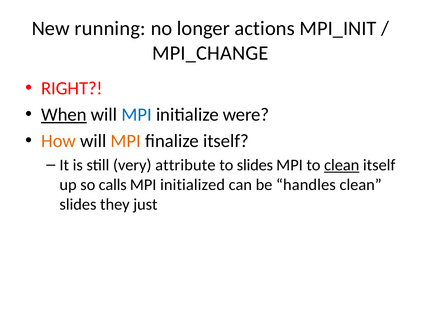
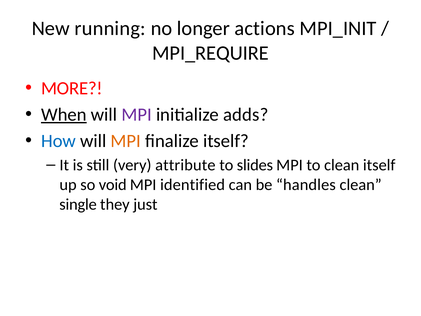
MPI_CHANGE: MPI_CHANGE -> MPI_REQUIRE (210, 53)
RIGHT: RIGHT -> MORE (72, 88)
MPI colour: blue -> purple (137, 115)
were: were -> adds (246, 115)
How colour: orange -> blue (58, 141)
clean underline: present -> none (342, 165)
calls: calls -> void (113, 185)
initialized: initialized -> identified (193, 185)
slides: slides -> single (78, 204)
